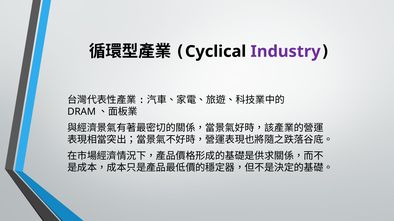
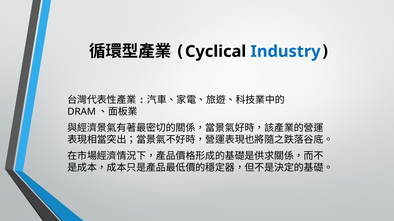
Industry colour: purple -> blue (286, 52)
